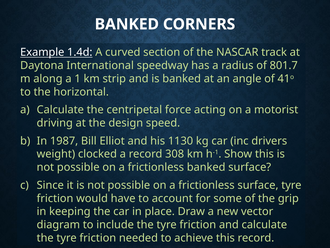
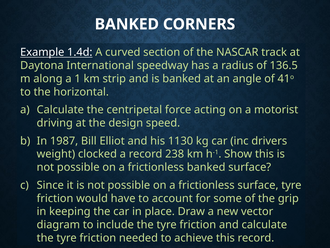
801.7: 801.7 -> 136.5 (284, 65)
308: 308 -> 238 (175, 154)
